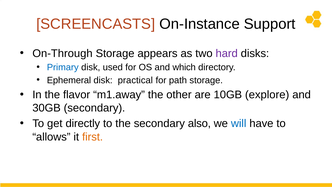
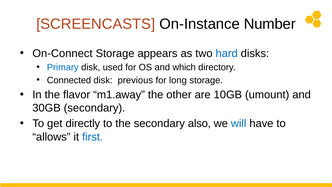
Support: Support -> Number (270, 24)
On-Through: On-Through -> On-Connect (62, 53)
hard colour: purple -> blue (227, 53)
Ephemeral: Ephemeral -> Connected (69, 80)
practical: practical -> previous (135, 80)
path: path -> long (178, 80)
explore: explore -> umount (267, 95)
first colour: orange -> blue (93, 137)
